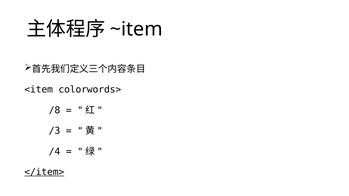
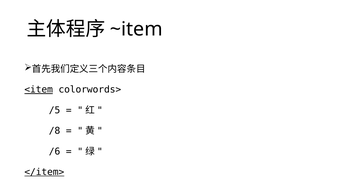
<item underline: none -> present (39, 90)
/8: /8 -> /5 (55, 110)
/3: /3 -> /8 (55, 131)
/4: /4 -> /6 (55, 152)
